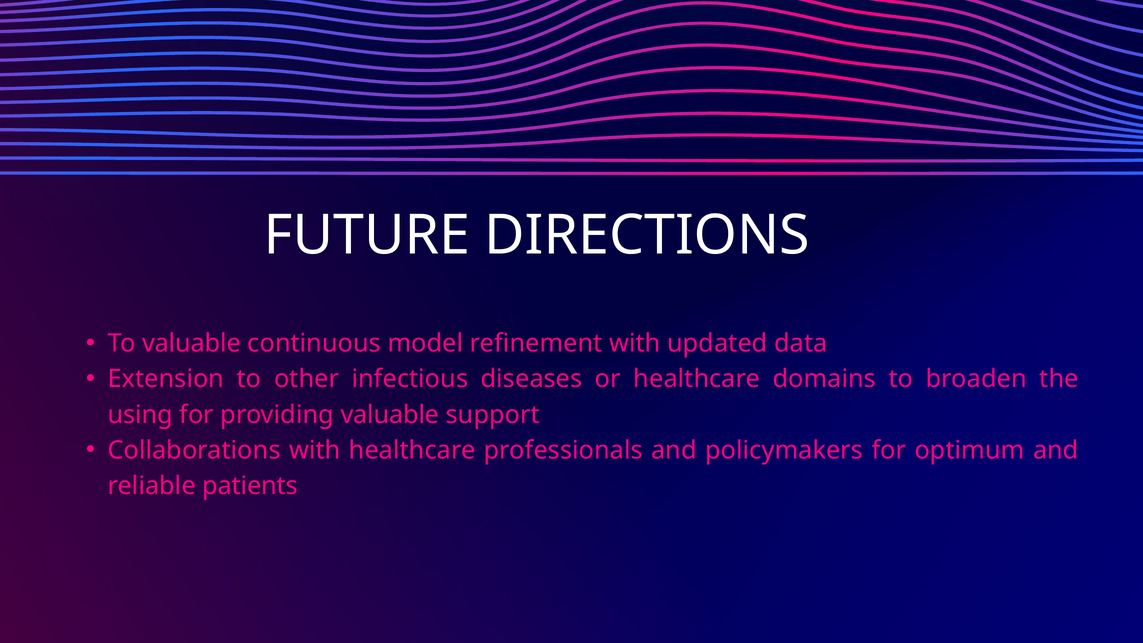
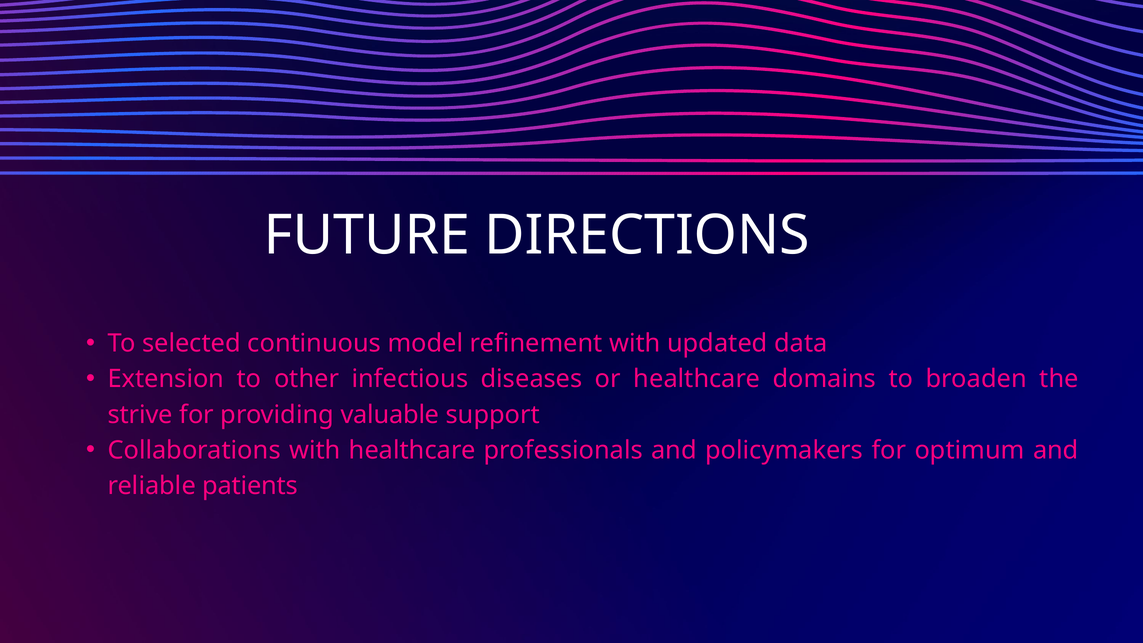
To valuable: valuable -> selected (191, 344)
using: using -> strive (140, 415)
